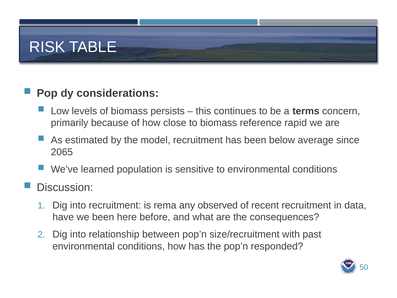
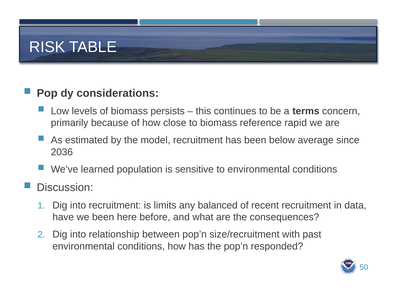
2065: 2065 -> 2036 (62, 152)
rema: rema -> limits (165, 205)
observed: observed -> balanced (218, 205)
